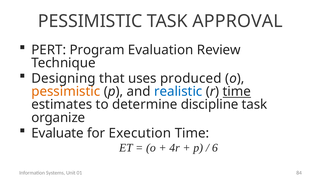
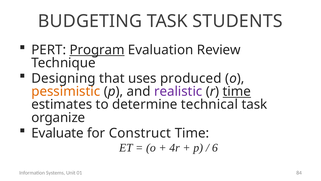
PESSIMISTIC: PESSIMISTIC -> BUDGETING (90, 21)
APPROVAL: APPROVAL -> STUDENTS (238, 21)
Program underline: none -> present (97, 50)
realistic colour: blue -> purple (178, 91)
discipline: discipline -> technical (209, 104)
Execution: Execution -> Construct (140, 133)
